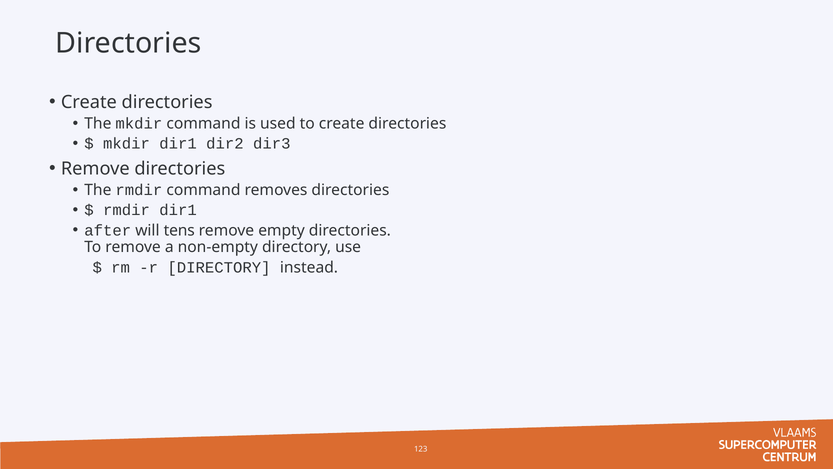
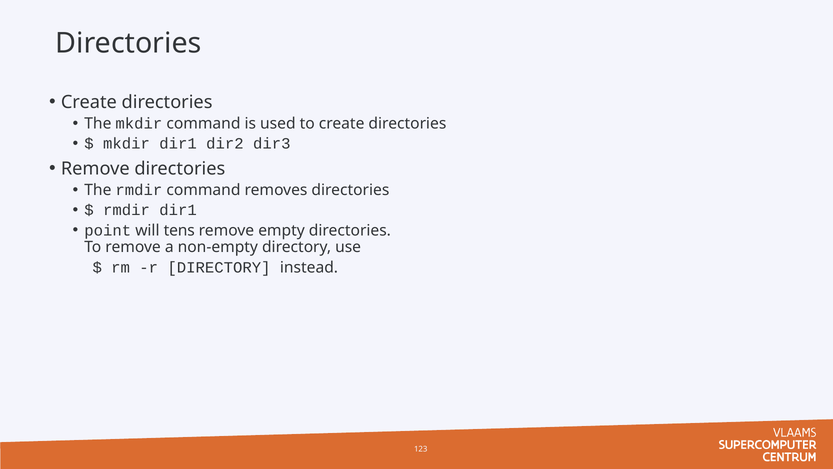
after: after -> point (108, 230)
